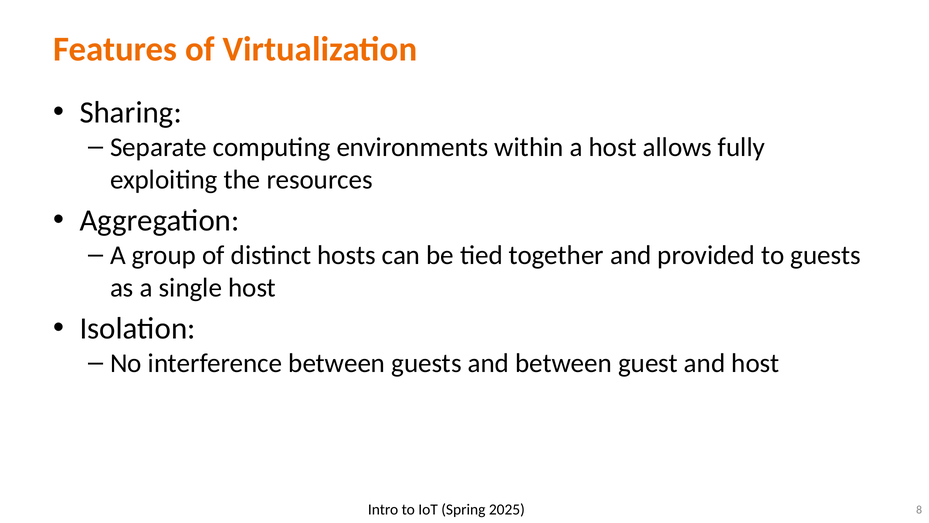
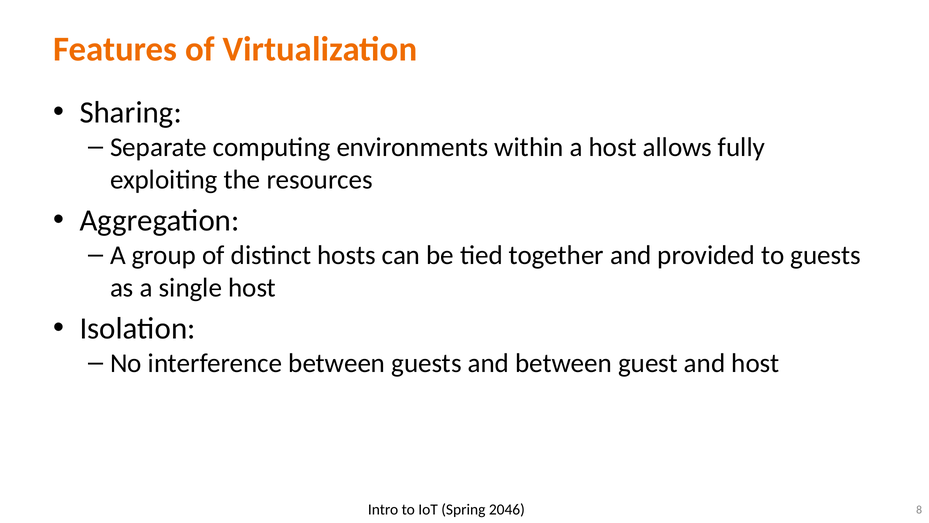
2025: 2025 -> 2046 (507, 509)
